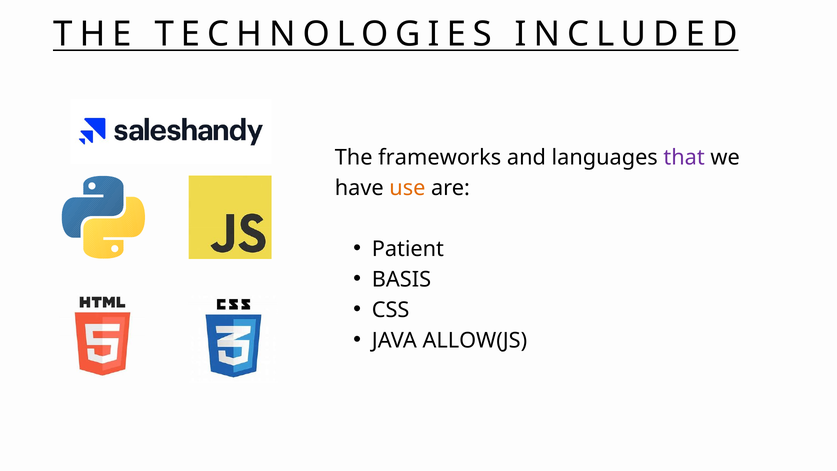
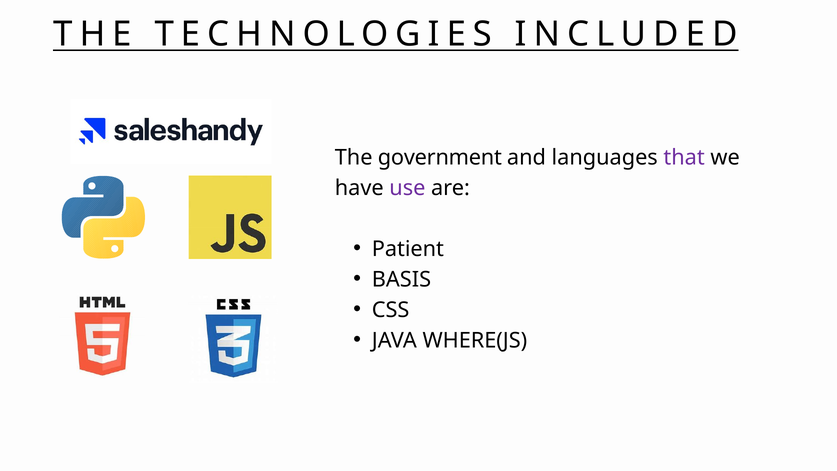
frameworks: frameworks -> government (440, 157)
use colour: orange -> purple (407, 188)
ALLOW(JS: ALLOW(JS -> WHERE(JS (475, 340)
